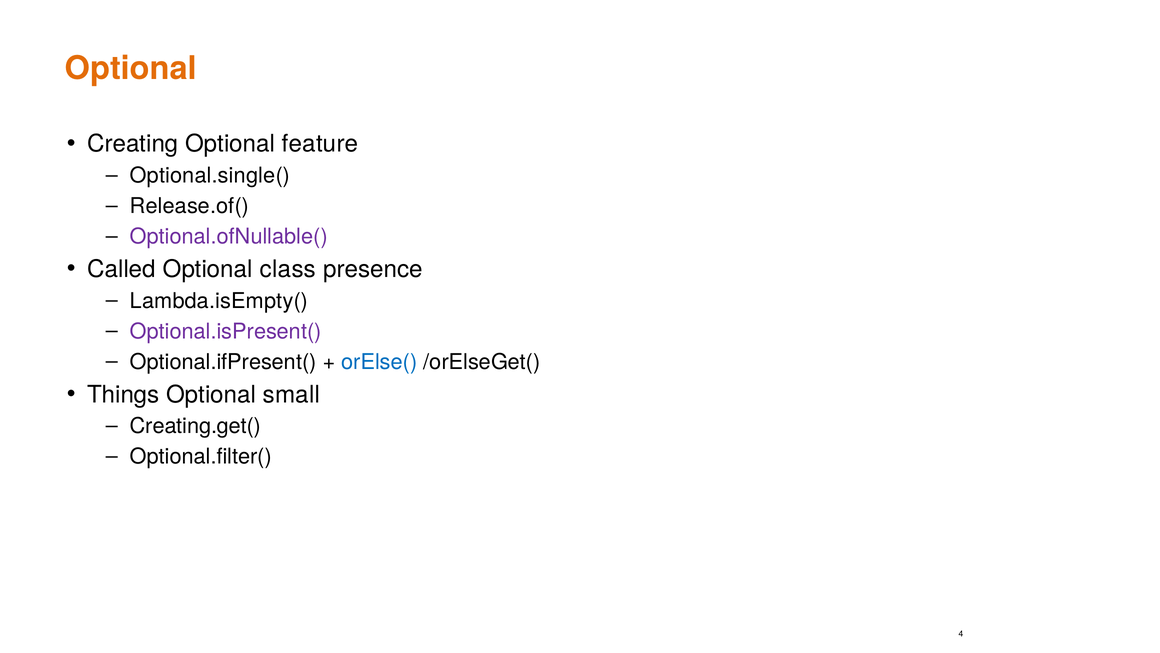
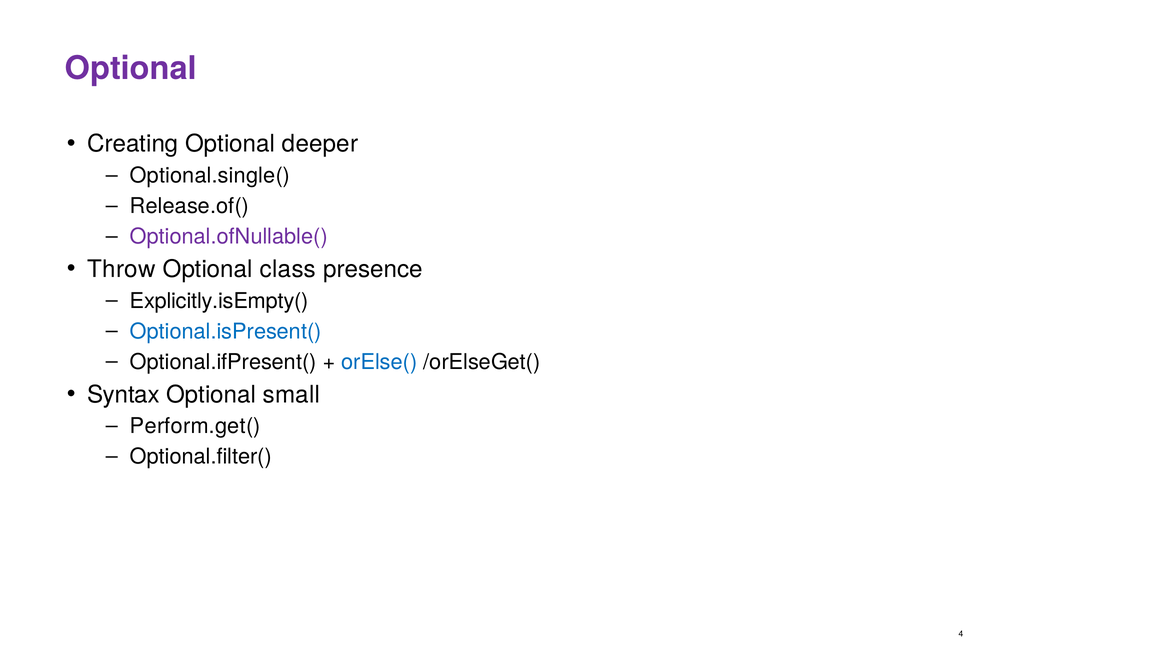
Optional colour: orange -> purple (131, 68)
feature: feature -> deeper (320, 144)
Called: Called -> Throw (121, 269)
Lambda.isEmpty(: Lambda.isEmpty( -> Explicitly.isEmpty( (219, 301)
Optional.isPresent( colour: purple -> blue (226, 331)
Things: Things -> Syntax (123, 394)
Creating.get(: Creating.get( -> Perform.get( (195, 426)
